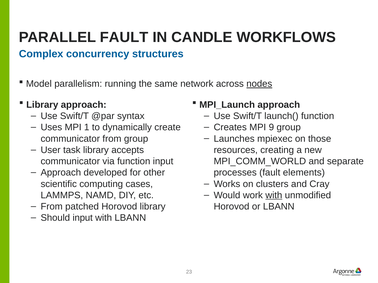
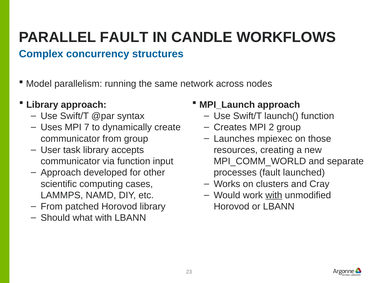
nodes underline: present -> none (259, 84)
1: 1 -> 7 (87, 128)
9: 9 -> 2 (271, 128)
elements: elements -> launched (304, 173)
Should input: input -> what (83, 218)
